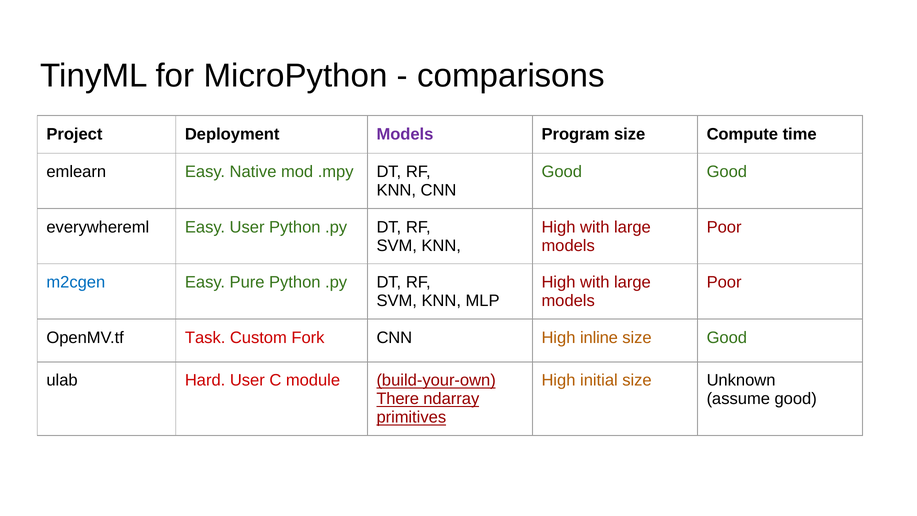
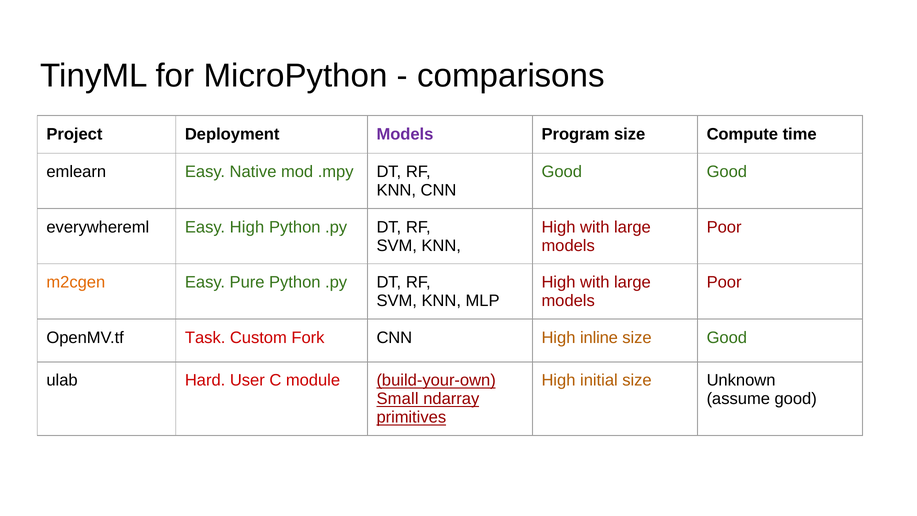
Easy User: User -> High (247, 227)
m2cgen colour: blue -> orange (76, 282)
There: There -> Small (398, 399)
